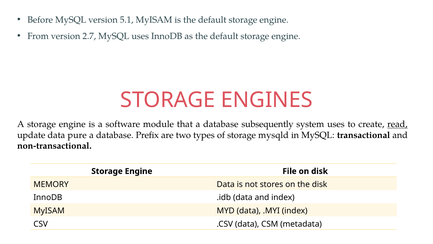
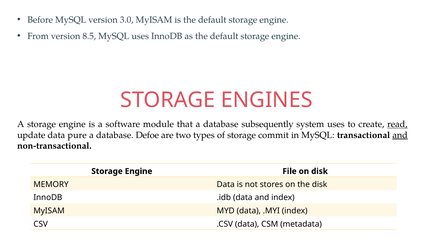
5.1: 5.1 -> 3.0 (127, 20)
2.7: 2.7 -> 8.5 (89, 36)
Prefix: Prefix -> Defoe (147, 135)
mysqld: mysqld -> commit (273, 135)
and underline: none -> present (400, 135)
